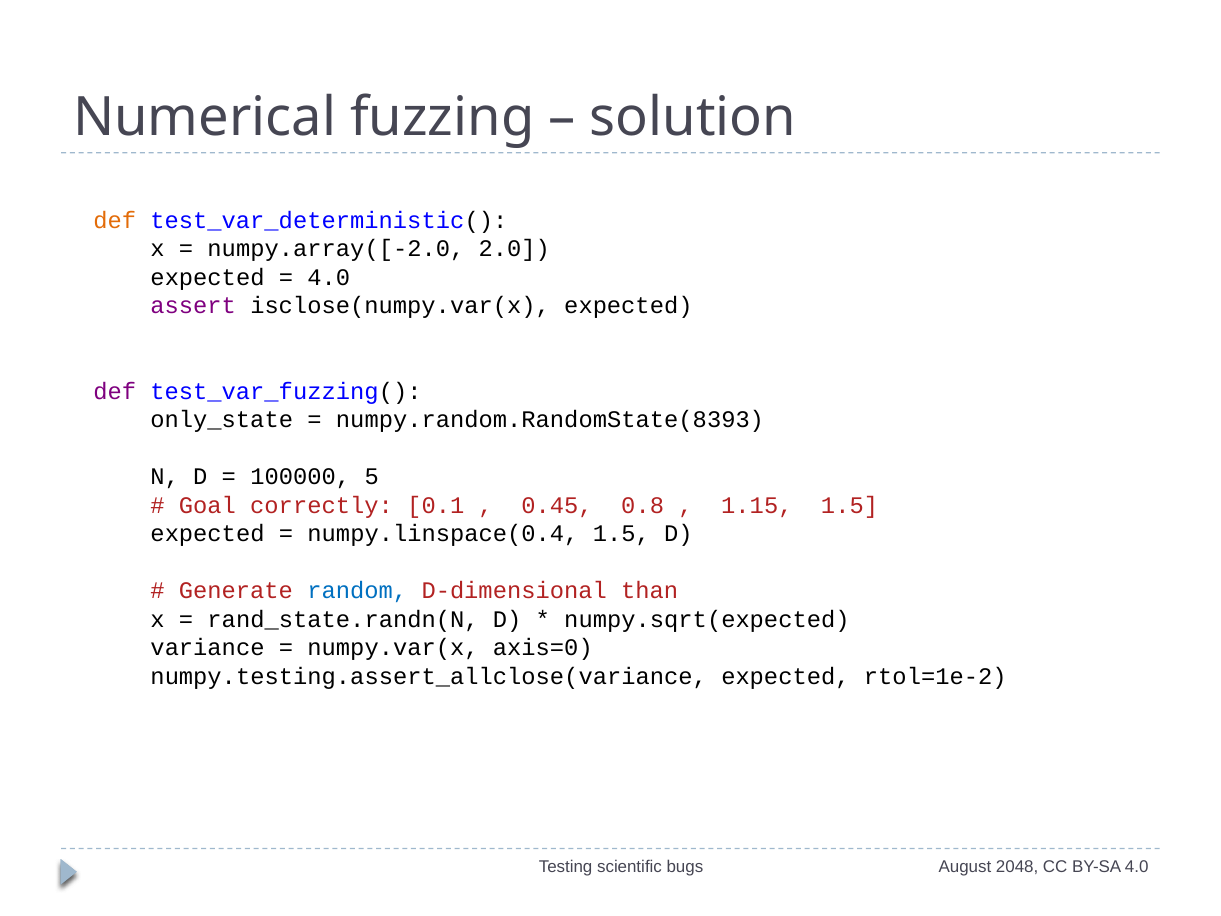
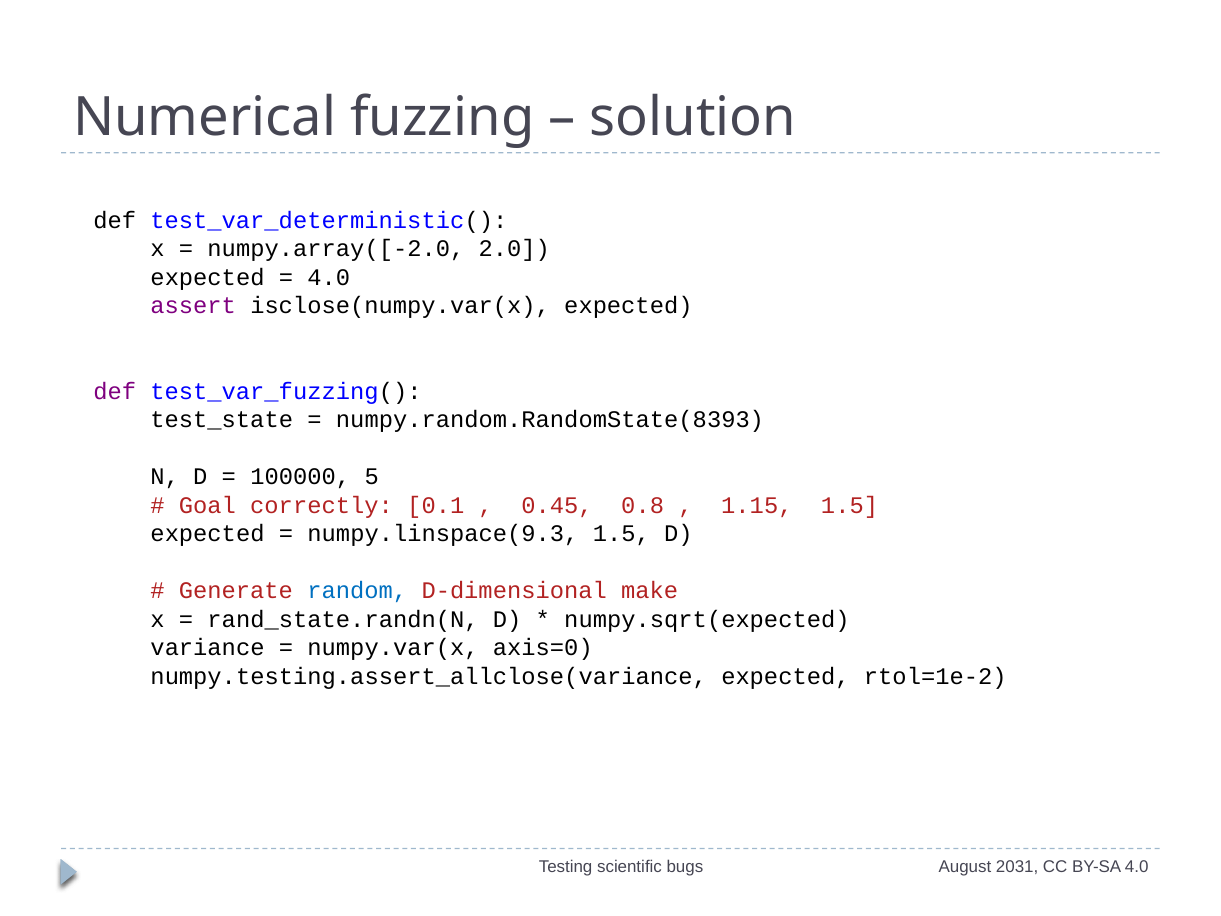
def colour: orange -> black (115, 220)
only_state: only_state -> test_state (222, 420)
numpy.linspace(0.4: numpy.linspace(0.4 -> numpy.linspace(9.3 (443, 534)
than: than -> make (650, 591)
2048: 2048 -> 2031 (1017, 866)
